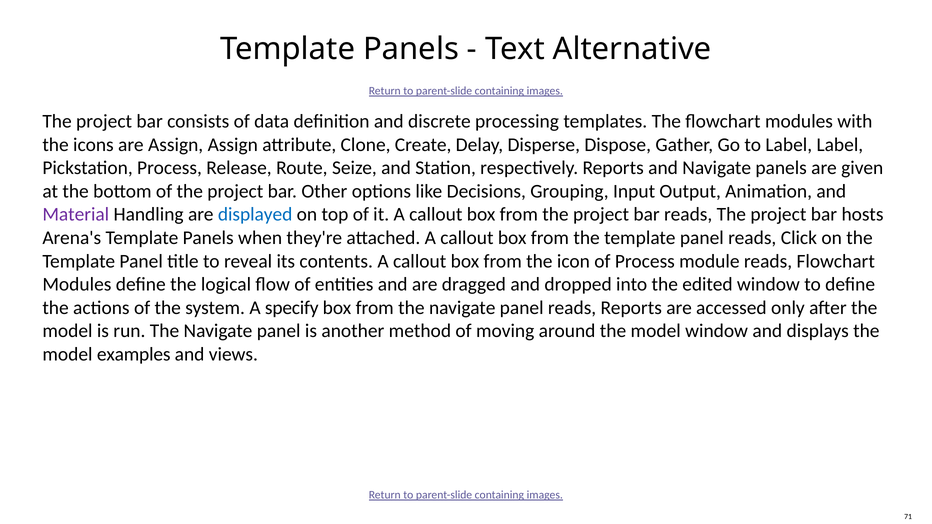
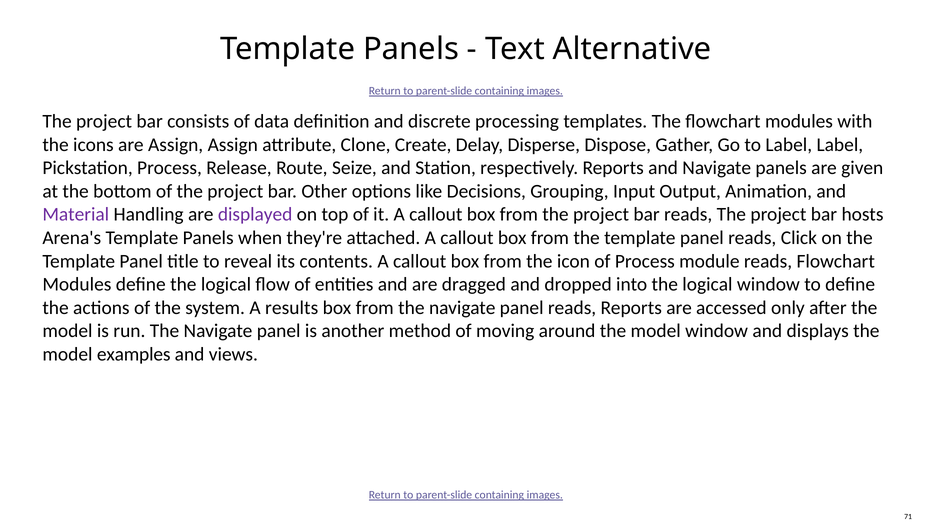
displayed colour: blue -> purple (255, 215)
into the edited: edited -> logical (707, 285)
specify: specify -> results (292, 308)
